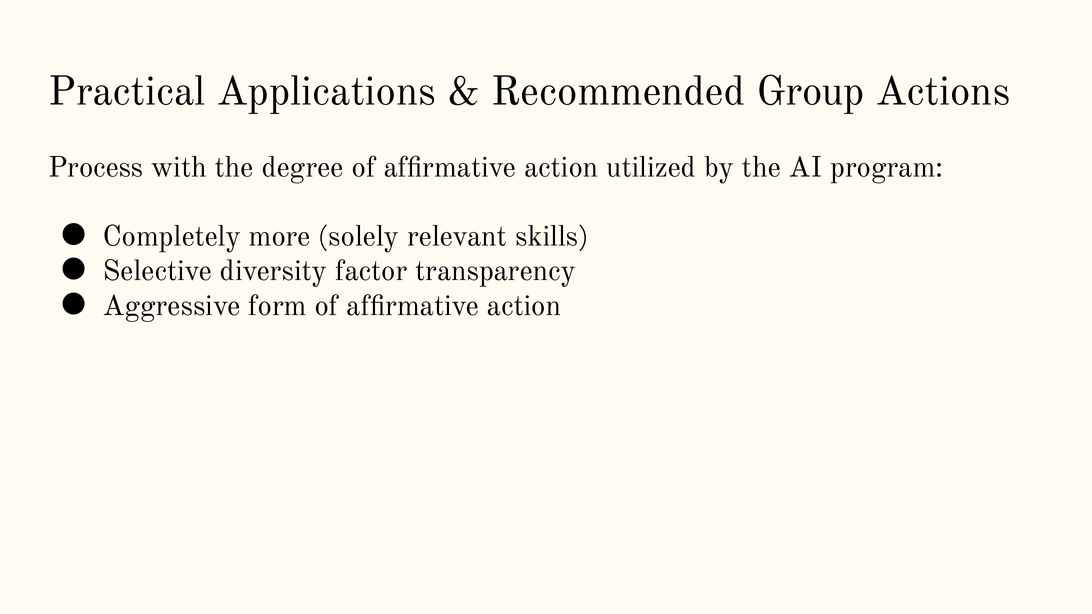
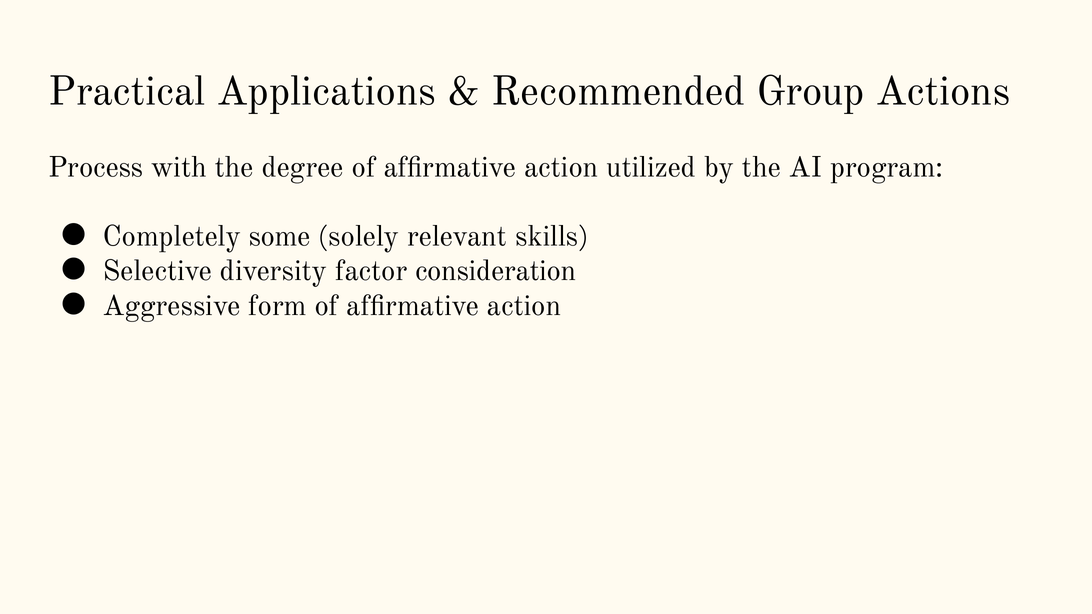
more: more -> some (280, 237)
transparency: transparency -> consideration (496, 271)
